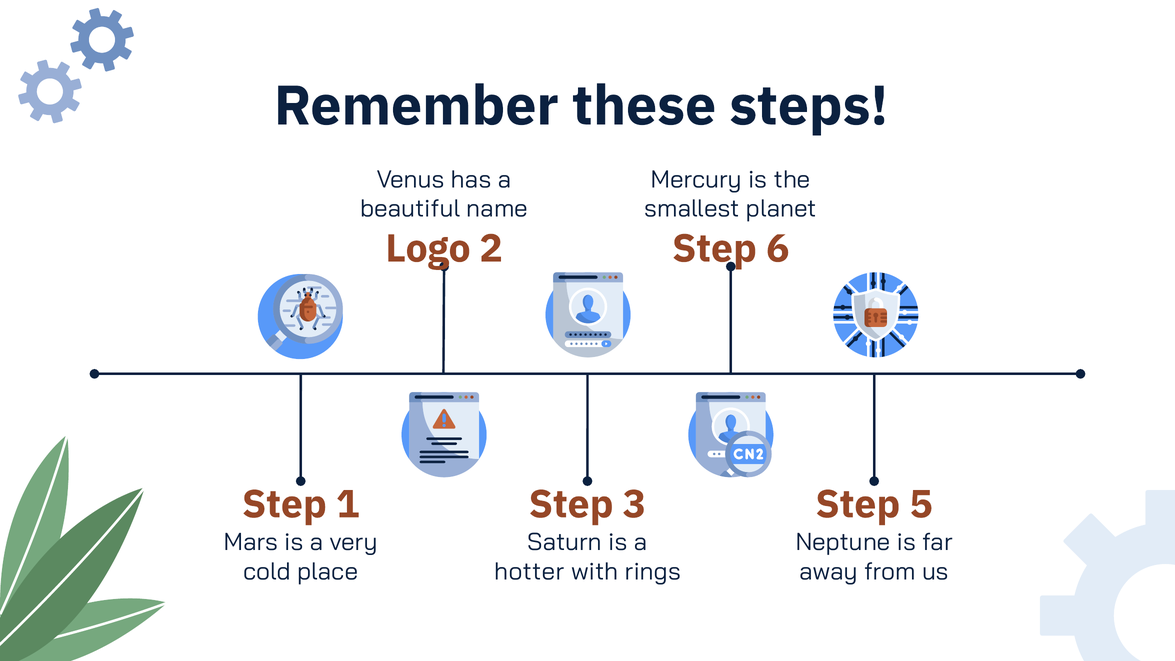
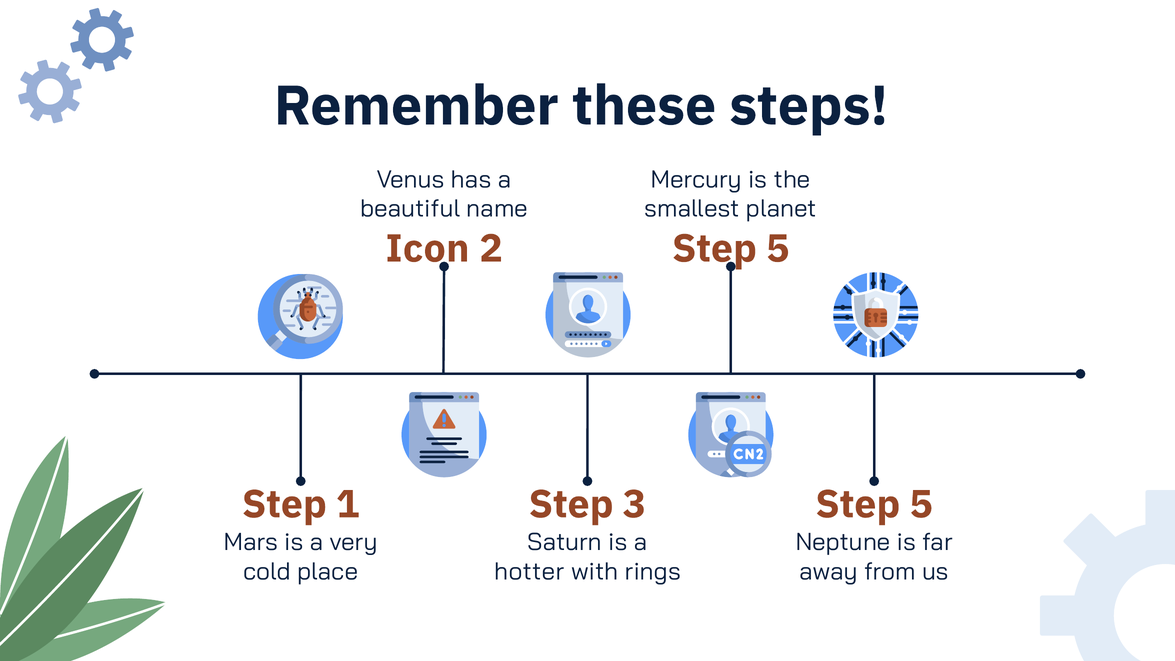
Logo: Logo -> Icon (428, 249)
2 Step 6: 6 -> 5 (778, 249)
